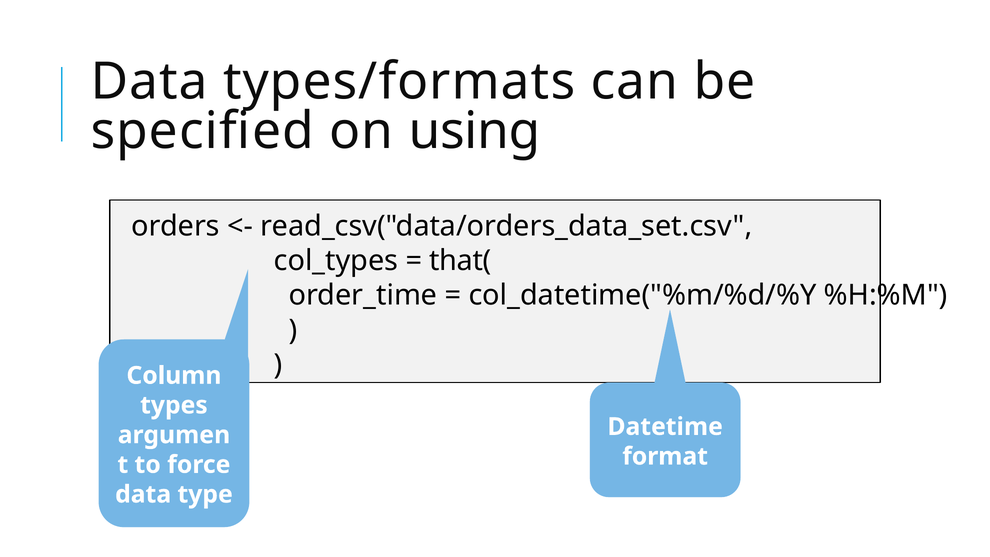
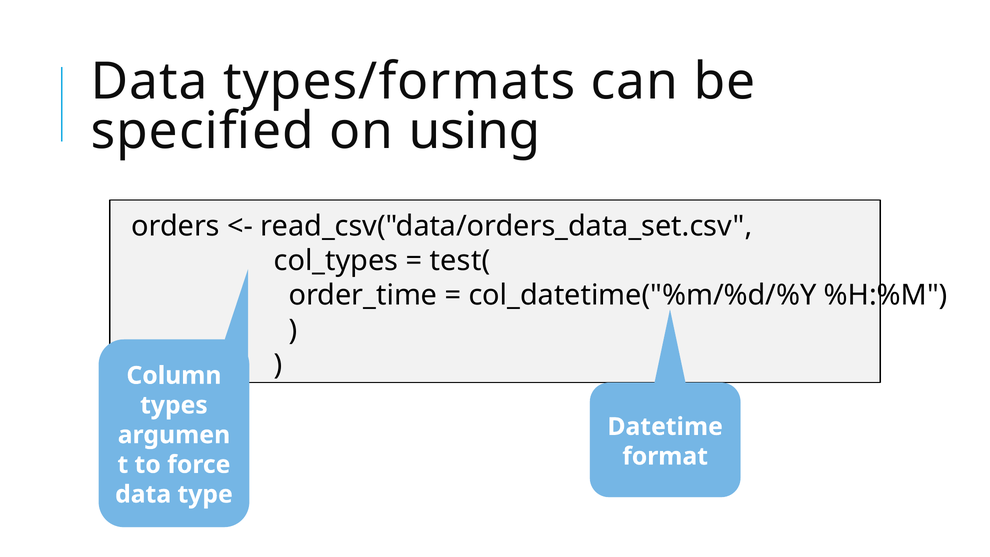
that(: that( -> test( (460, 261)
